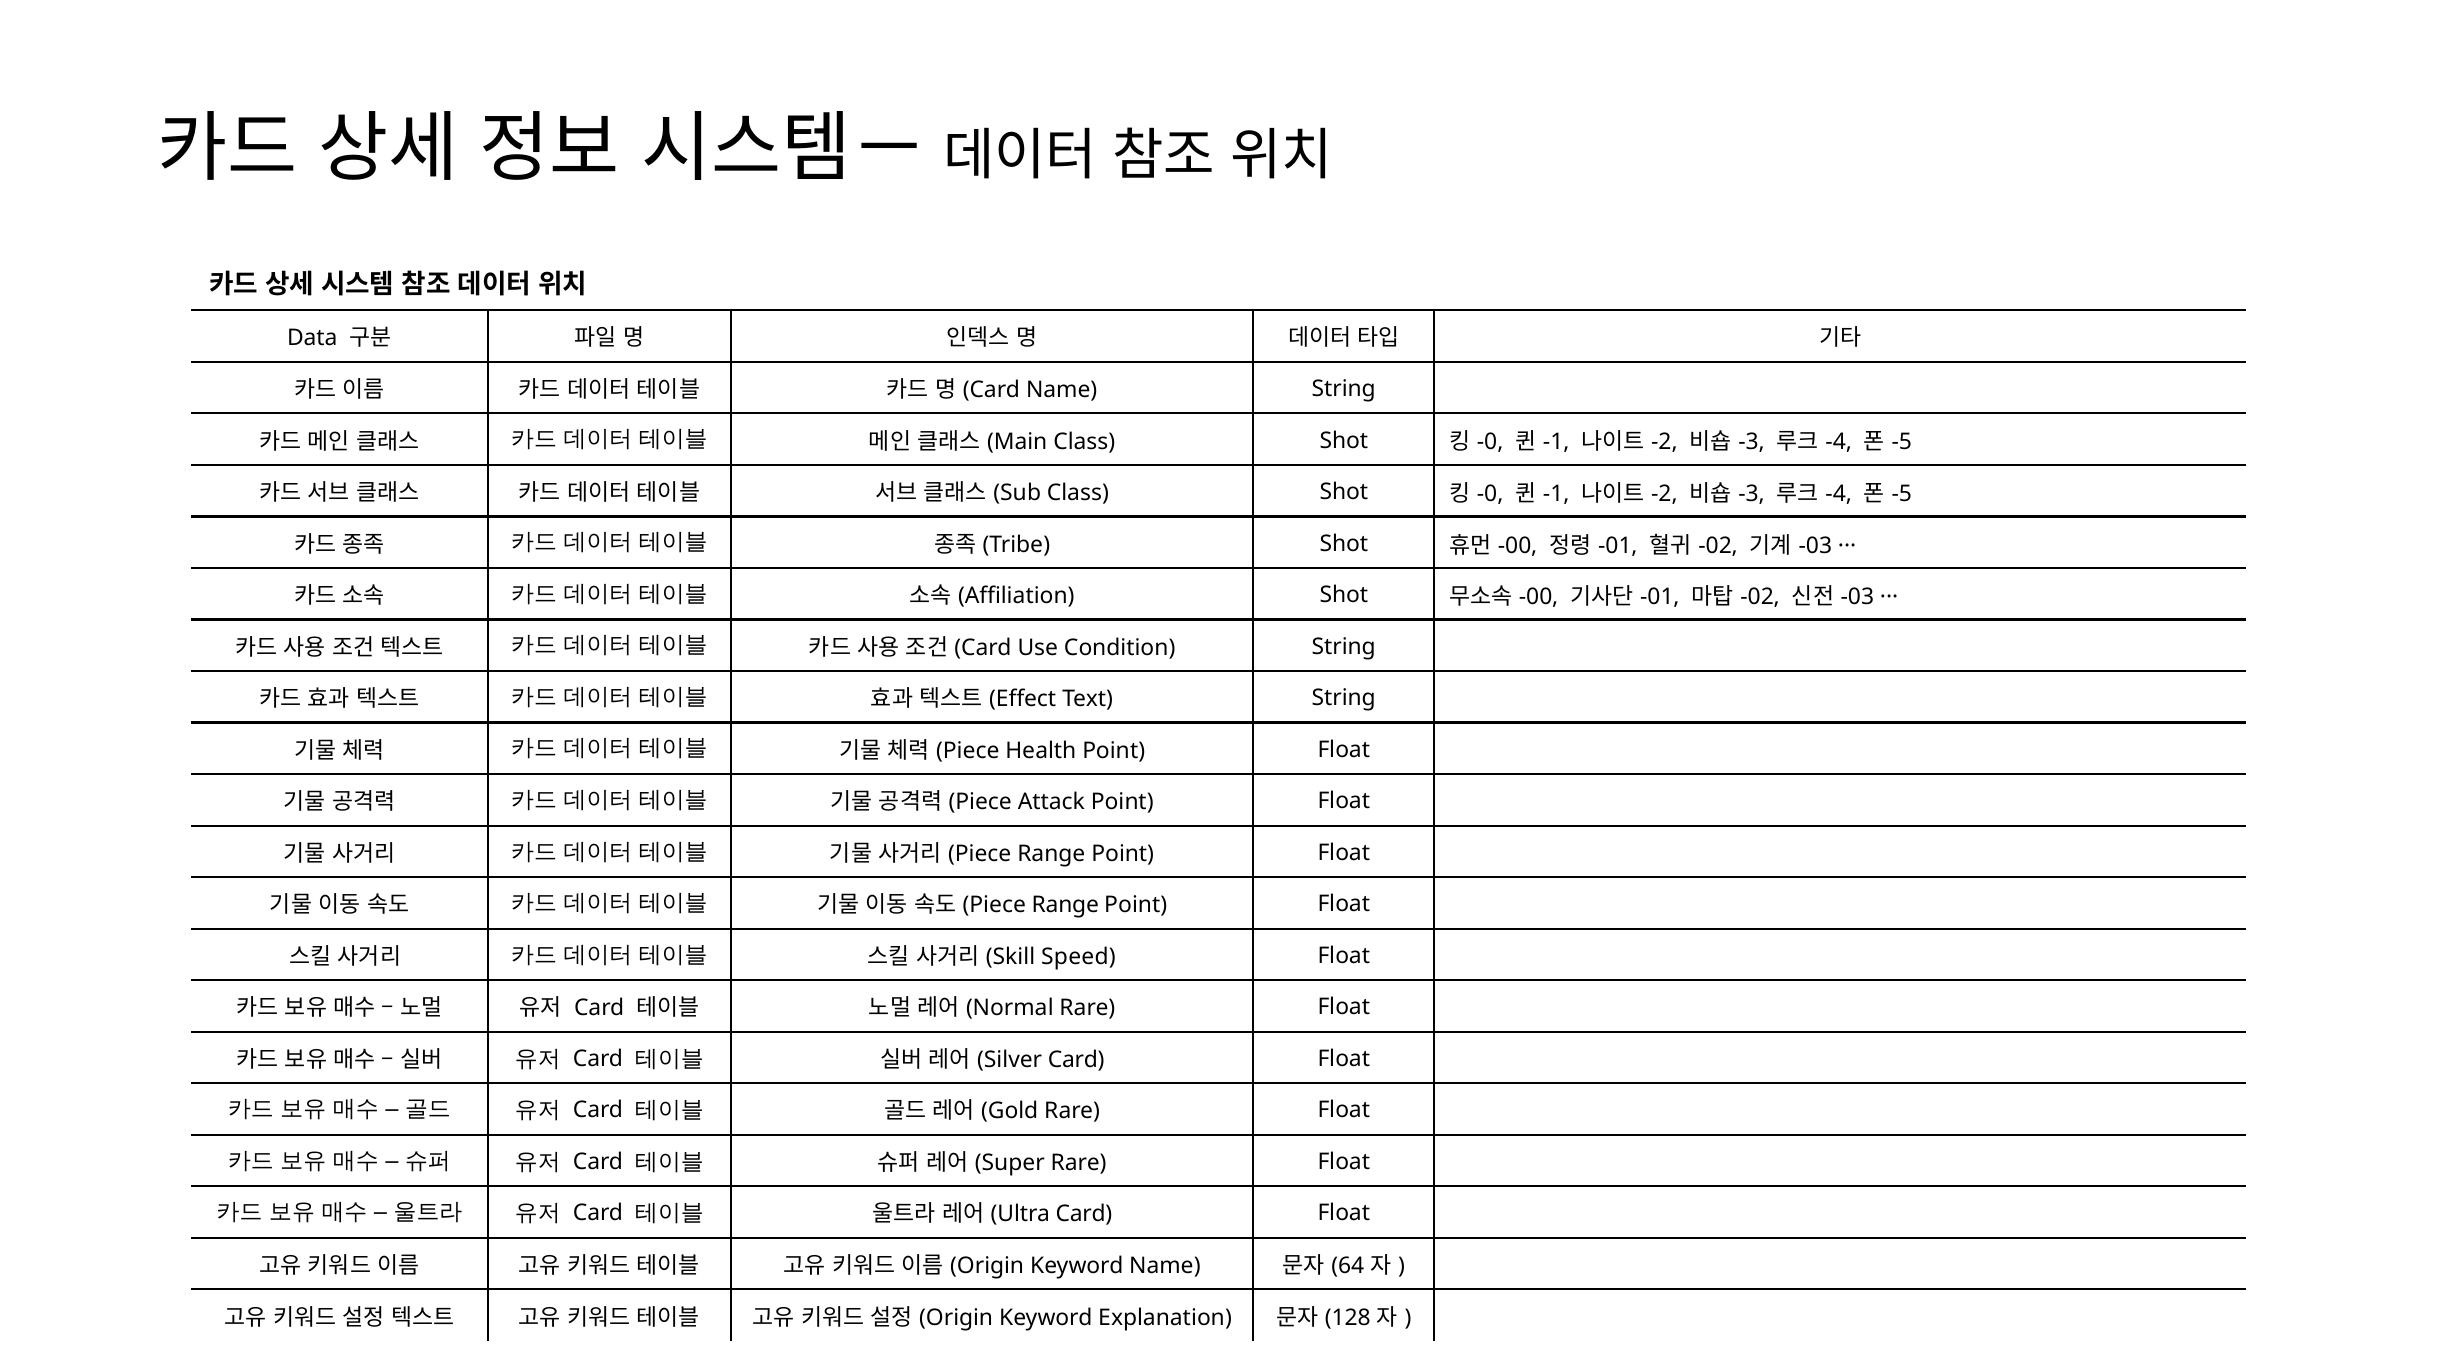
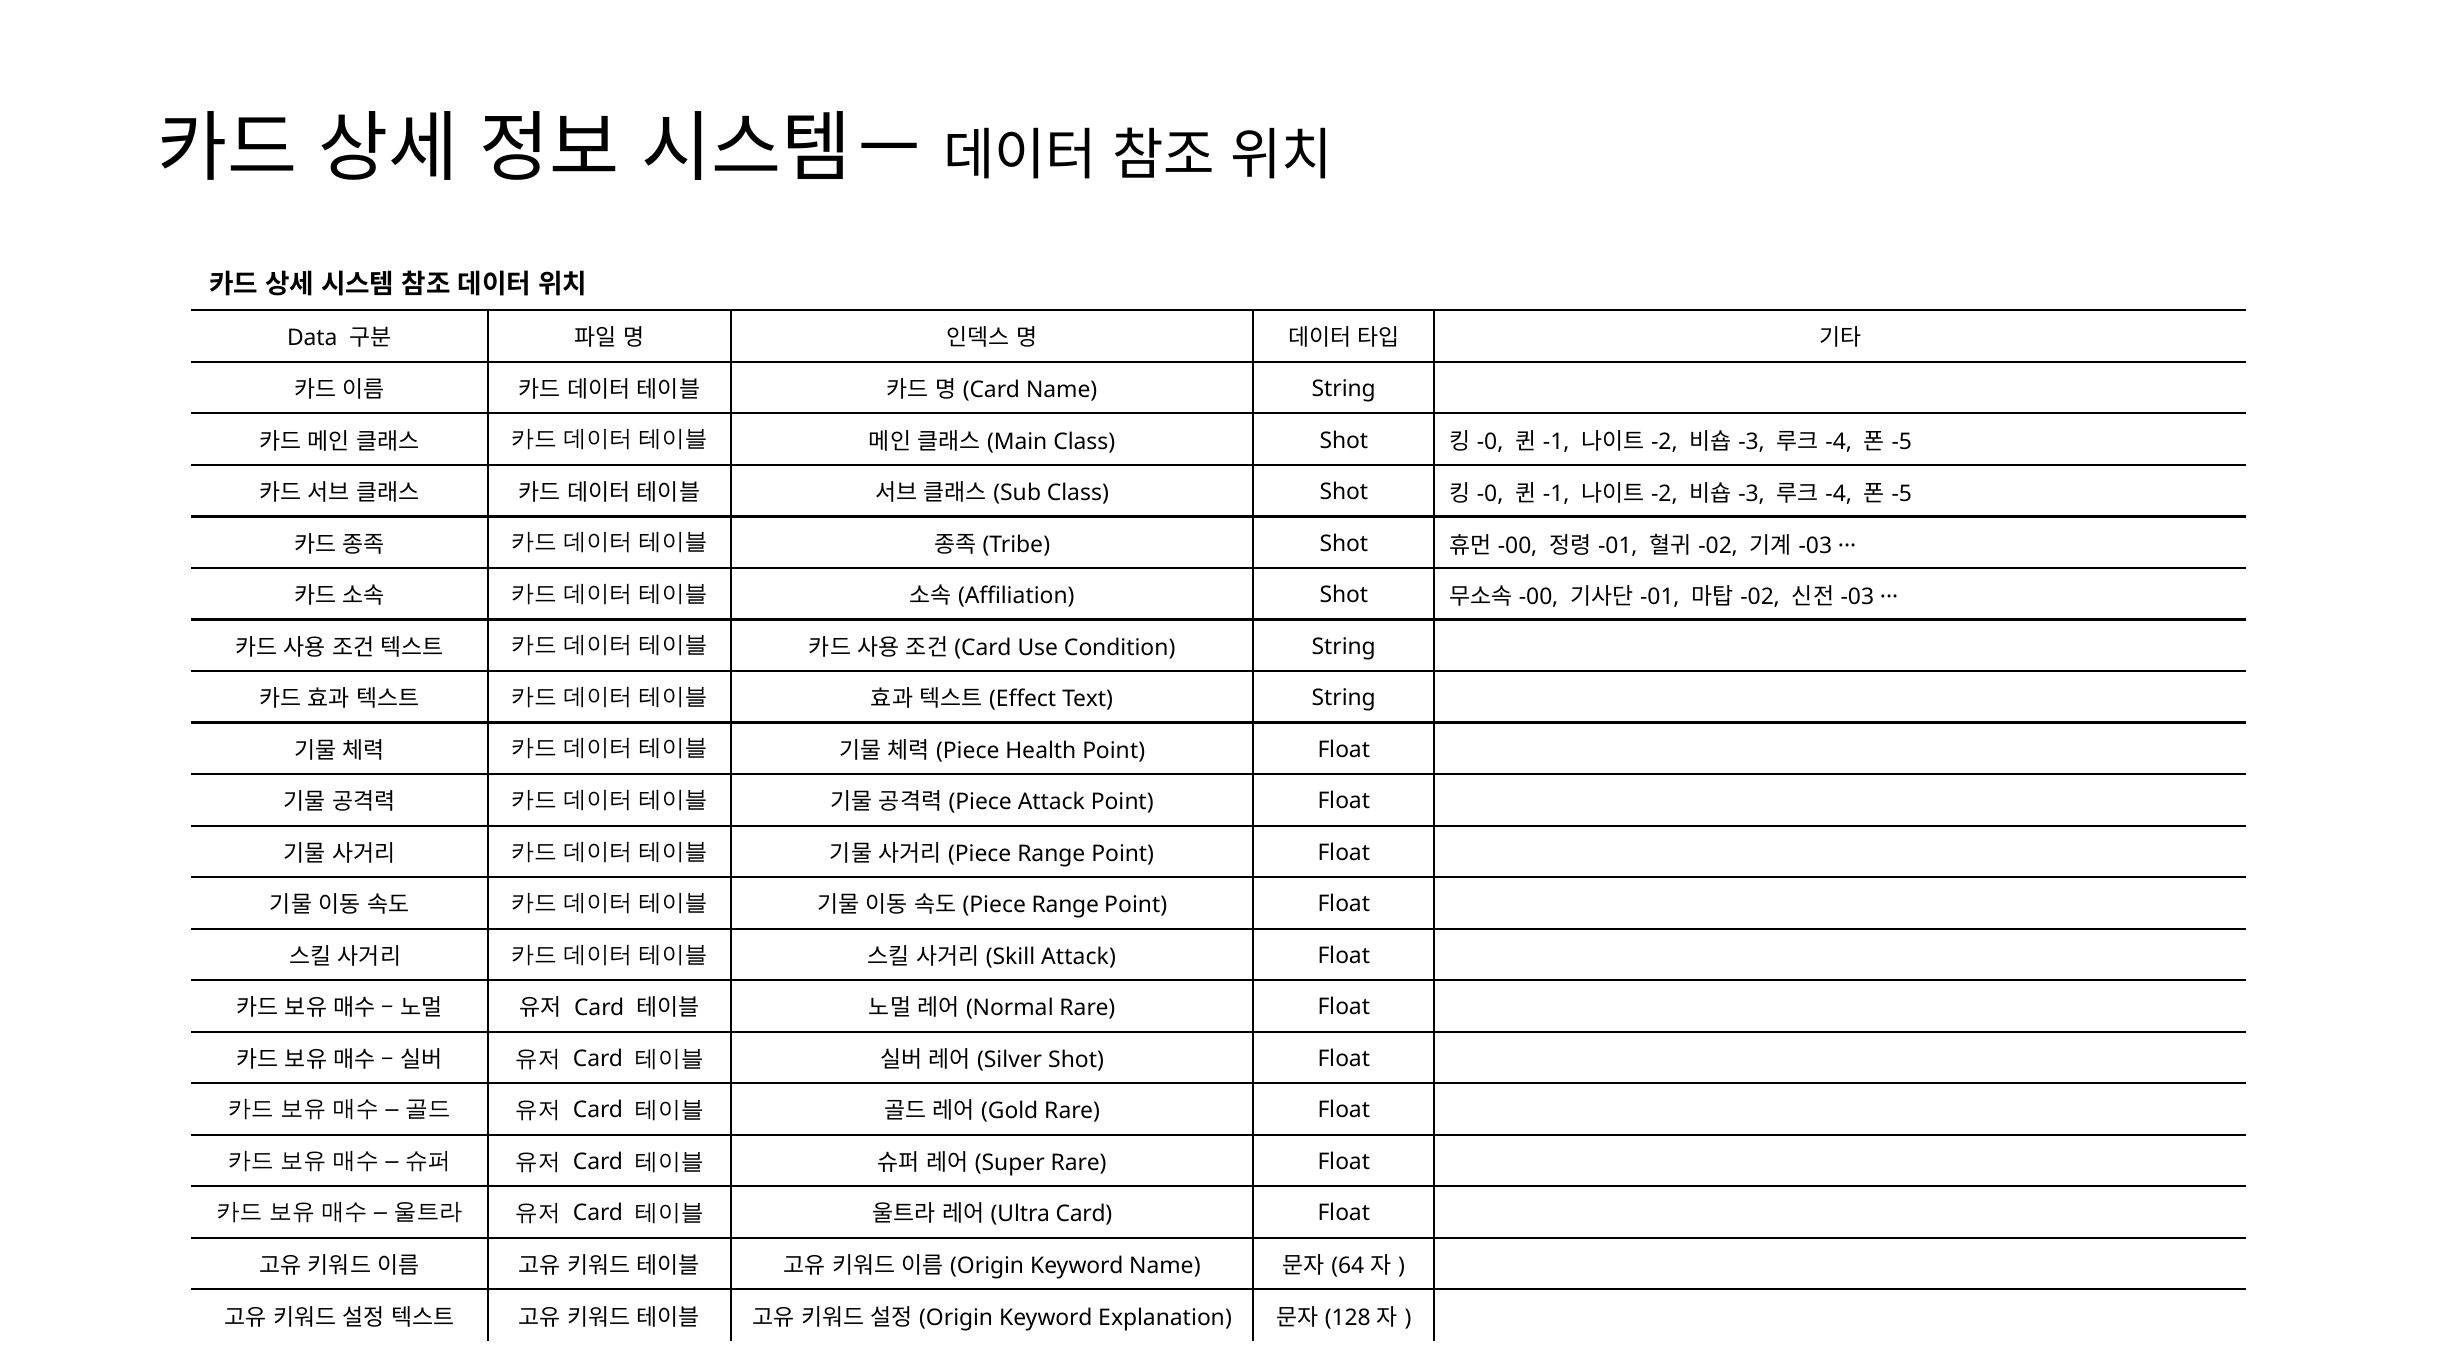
Speed: Speed -> Attack (1079, 957)
Card: Card -> Shot (1076, 1060)
